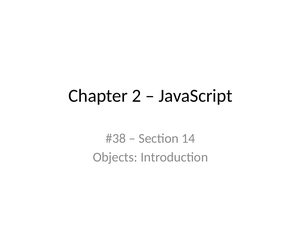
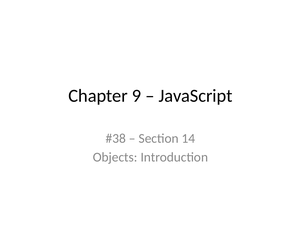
2: 2 -> 9 (137, 96)
